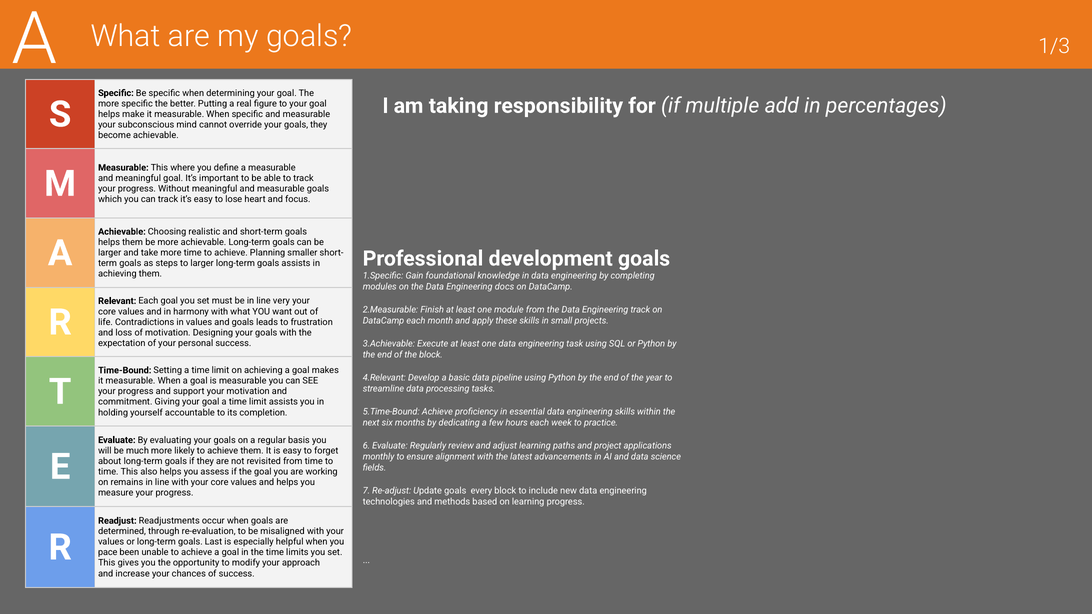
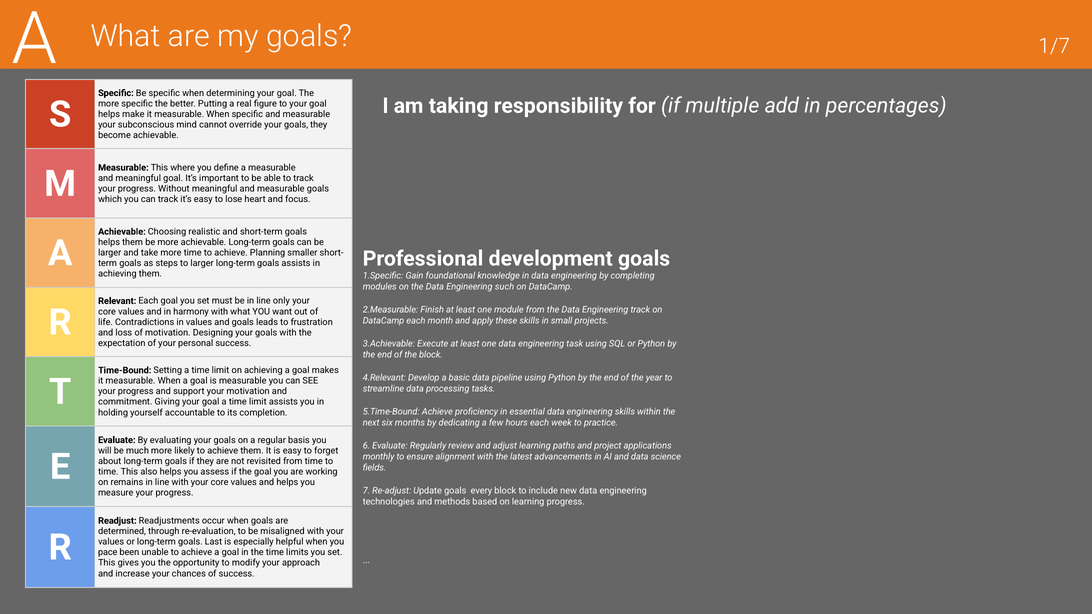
1/3: 1/3 -> 1/7 (1054, 46)
docs: docs -> such (505, 287)
very: very -> only (281, 301)
